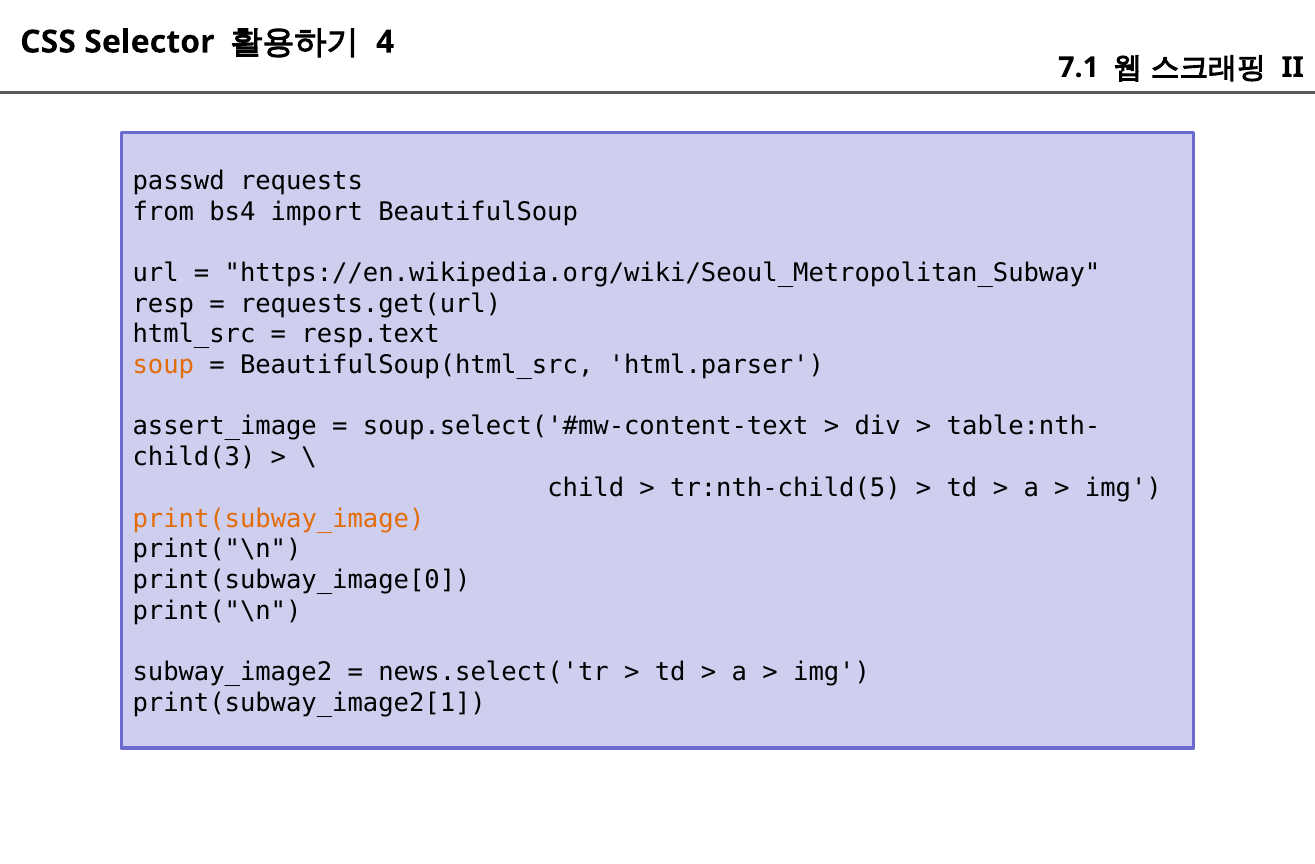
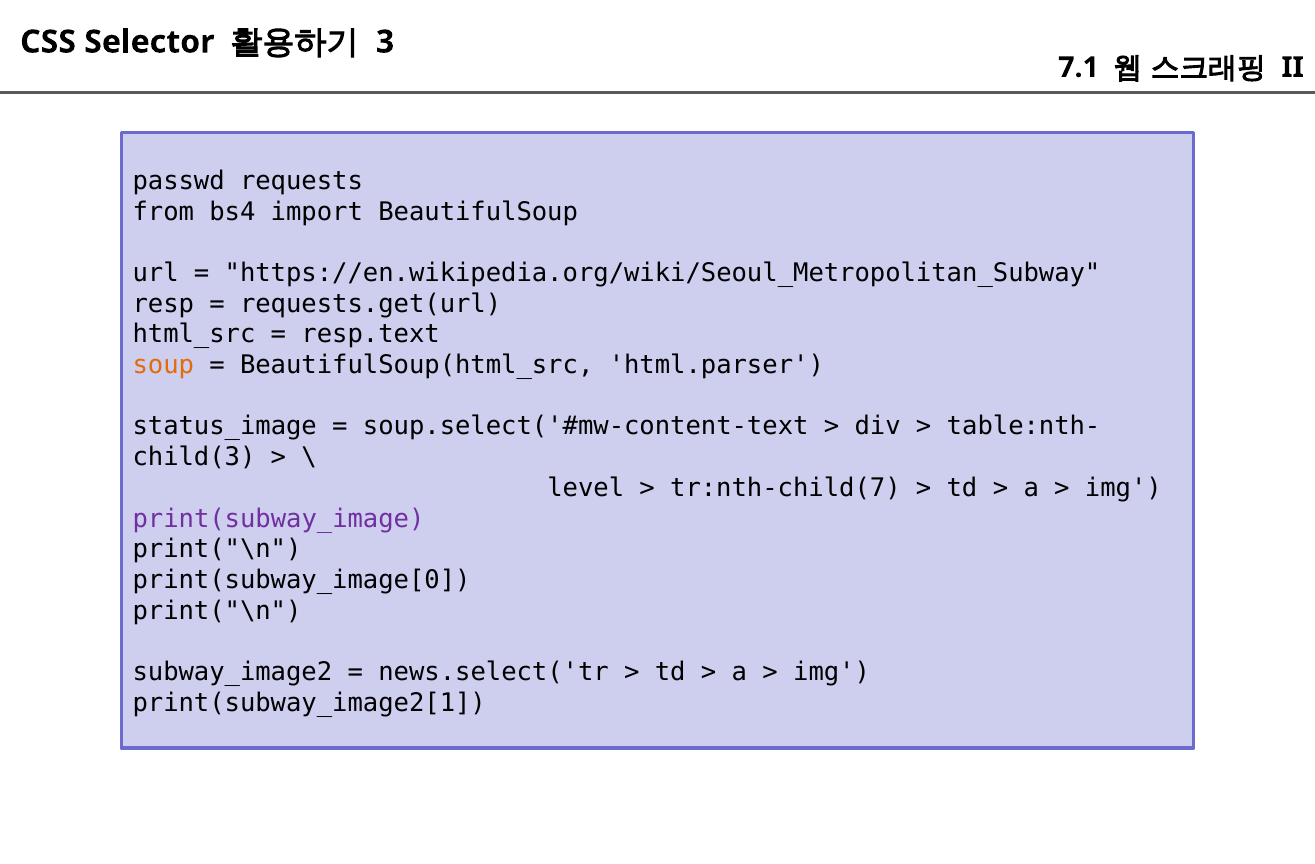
4: 4 -> 3 (385, 42)
assert_image: assert_image -> status_image (225, 426)
child: child -> level (586, 488)
tr:nth-child(5: tr:nth-child(5 -> tr:nth-child(7 (785, 488)
print(subway_image colour: orange -> purple (279, 519)
